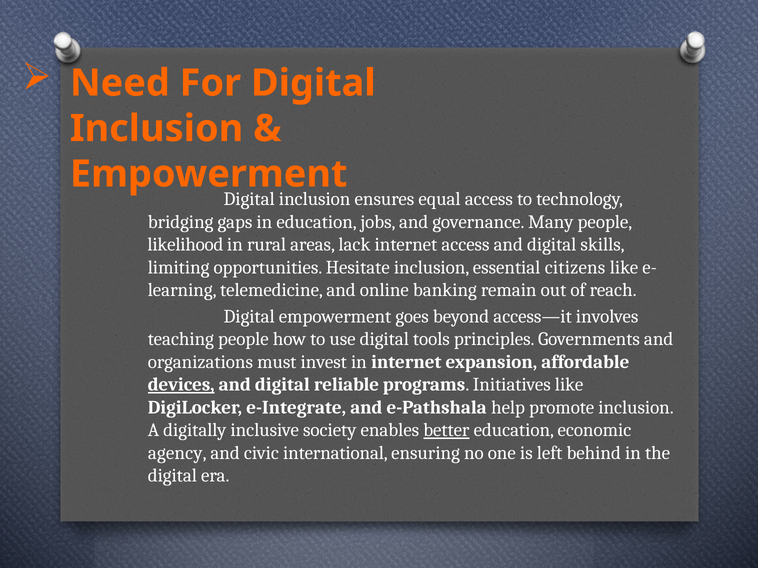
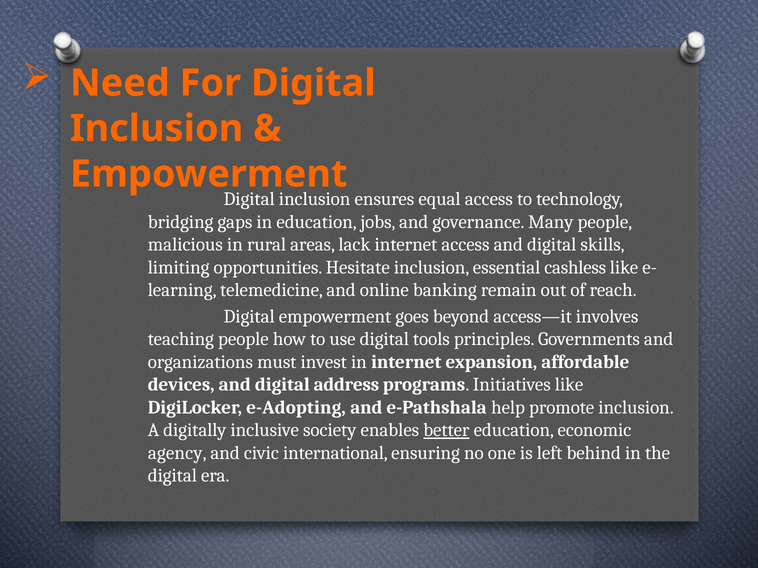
likelihood: likelihood -> malicious (185, 245)
citizens: citizens -> cashless (575, 267)
devices underline: present -> none (181, 385)
reliable: reliable -> address (346, 385)
e-Integrate: e-Integrate -> e-Adopting (296, 408)
